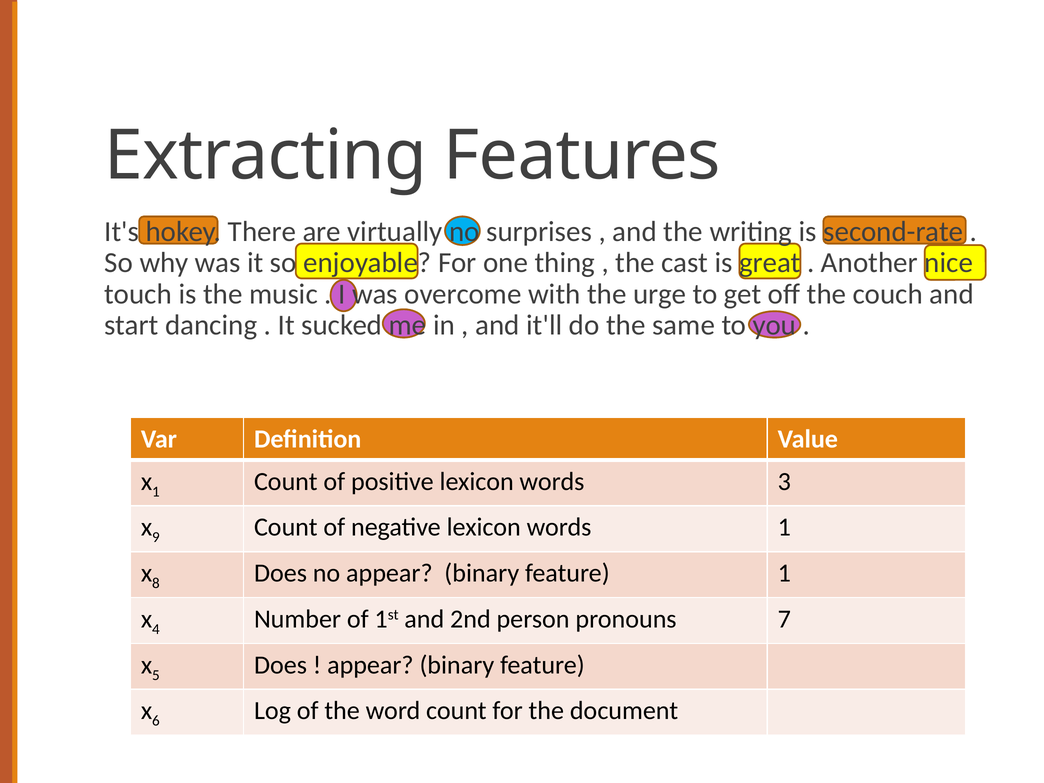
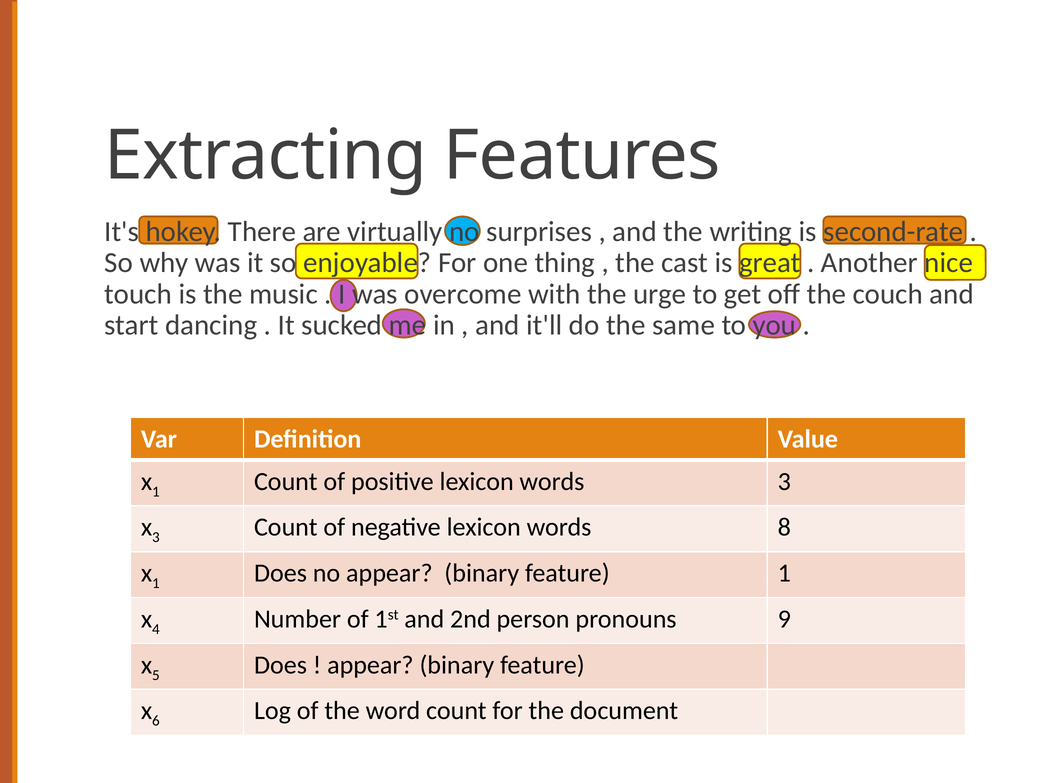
9: 9 -> 3 (156, 537)
words 1: 1 -> 8 (784, 527)
8: 8 -> 1 (156, 583)
7: 7 -> 9 (784, 619)
